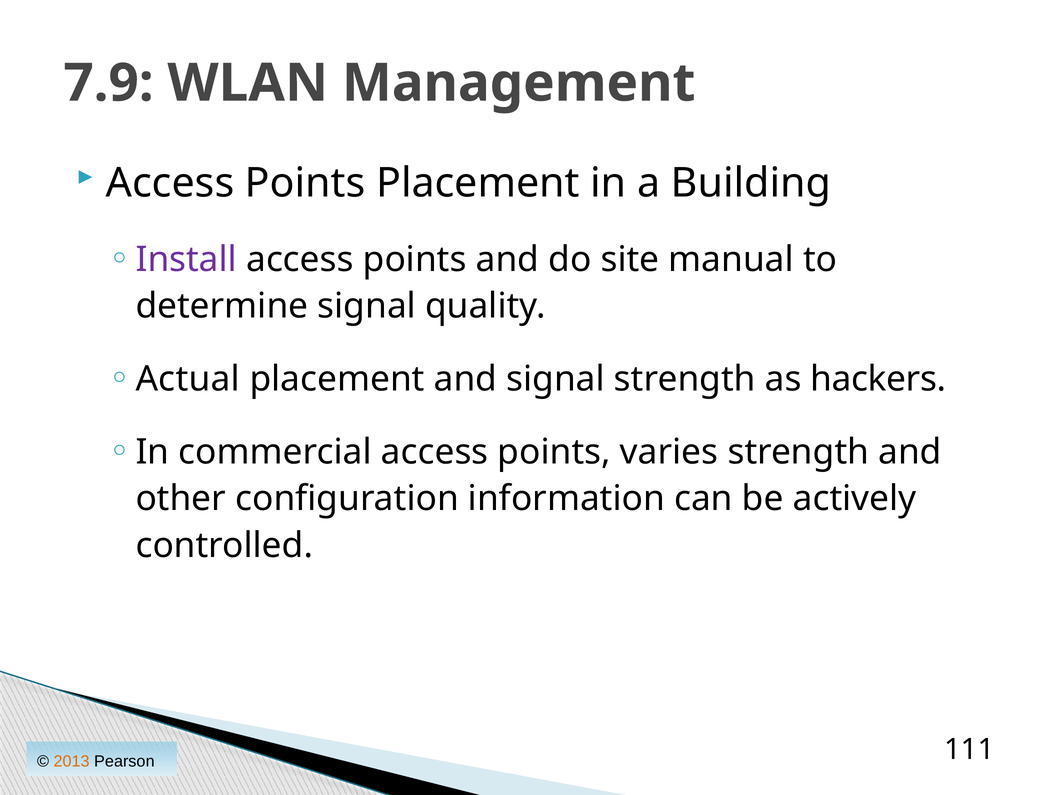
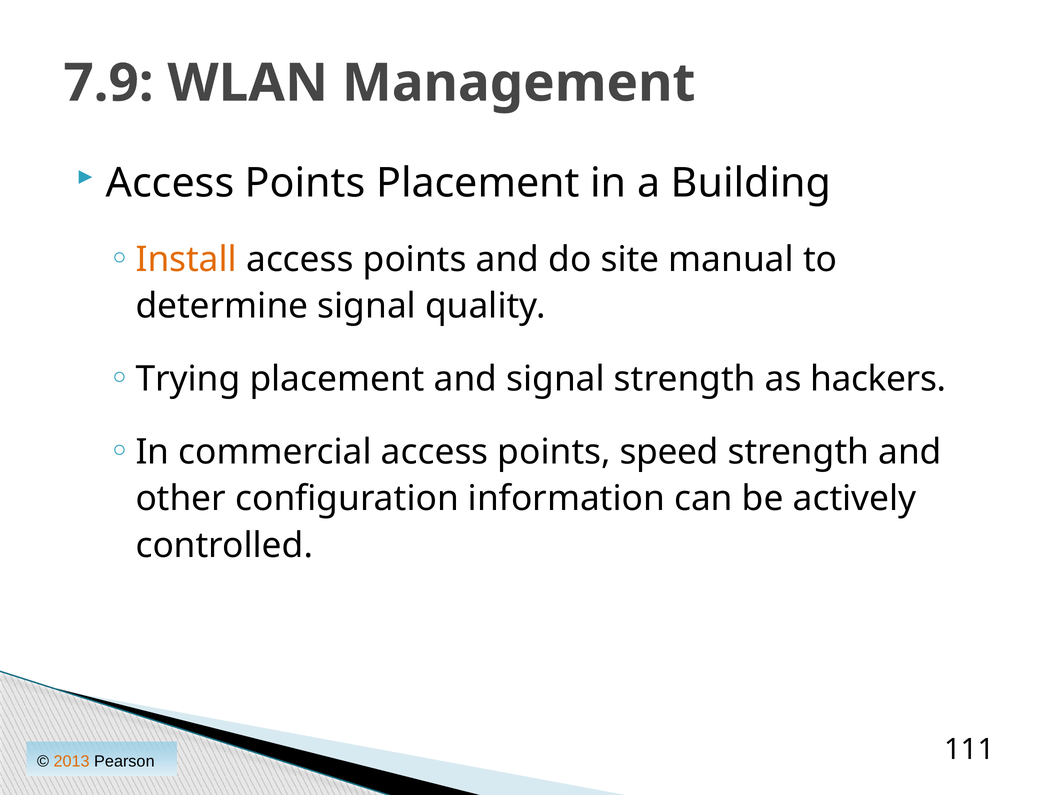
Install colour: purple -> orange (186, 259)
Actual: Actual -> Trying (188, 379)
varies: varies -> speed (669, 452)
